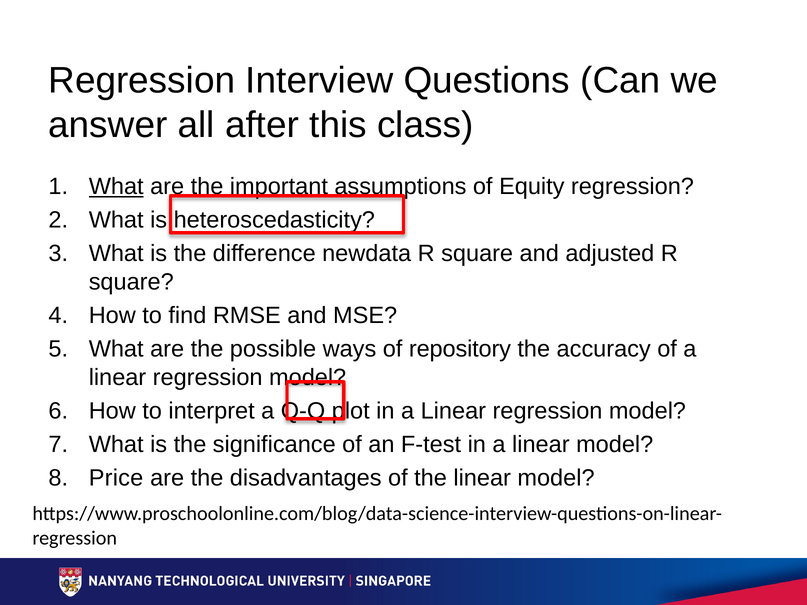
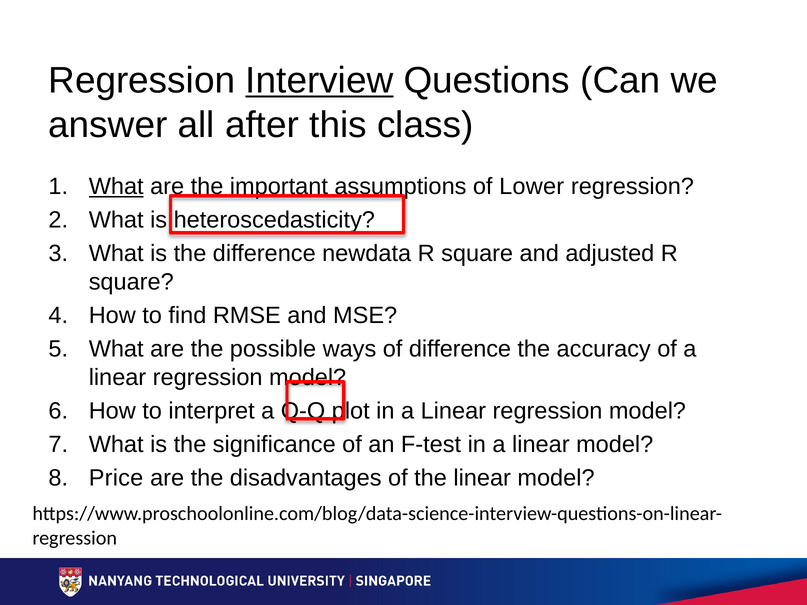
Interview underline: none -> present (319, 81)
Equity: Equity -> Lower (532, 187)
of repository: repository -> difference (460, 349)
